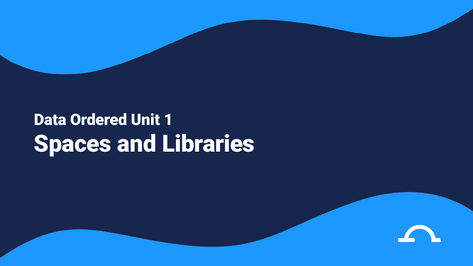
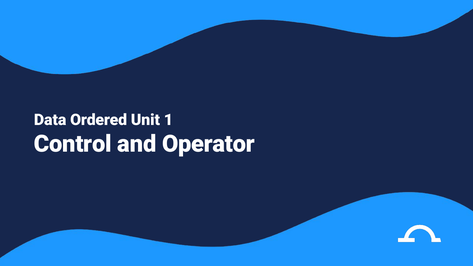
Spaces: Spaces -> Control (73, 144)
Libraries: Libraries -> Operator (208, 144)
